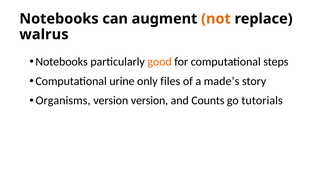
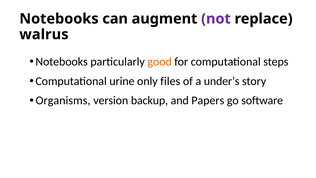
not colour: orange -> purple (216, 19)
made’s: made’s -> under’s (222, 81)
version version: version -> backup (149, 100)
Counts: Counts -> Papers (208, 100)
tutorials: tutorials -> software (262, 100)
